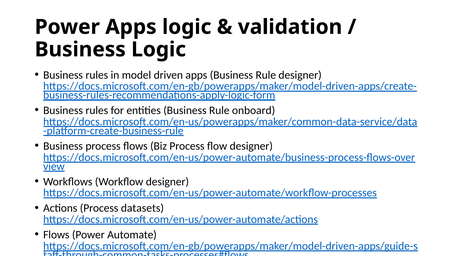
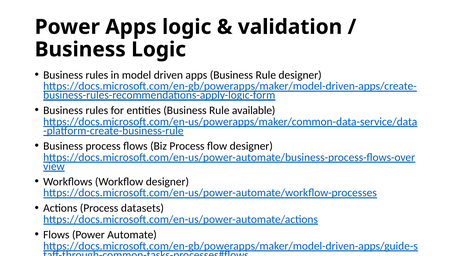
onboard: onboard -> available (254, 110)
